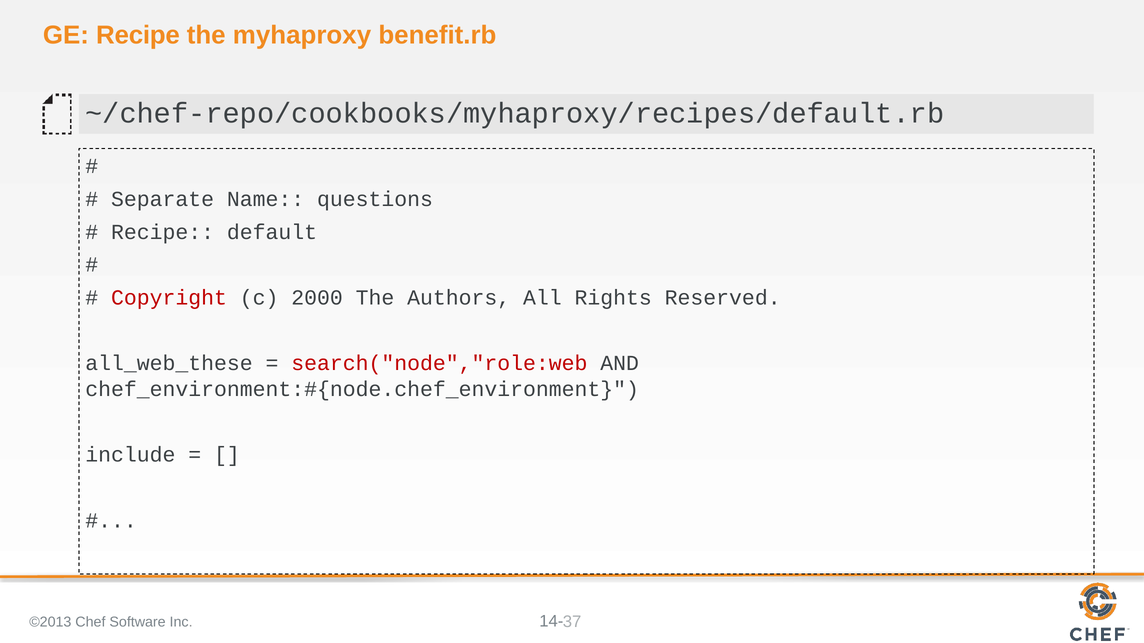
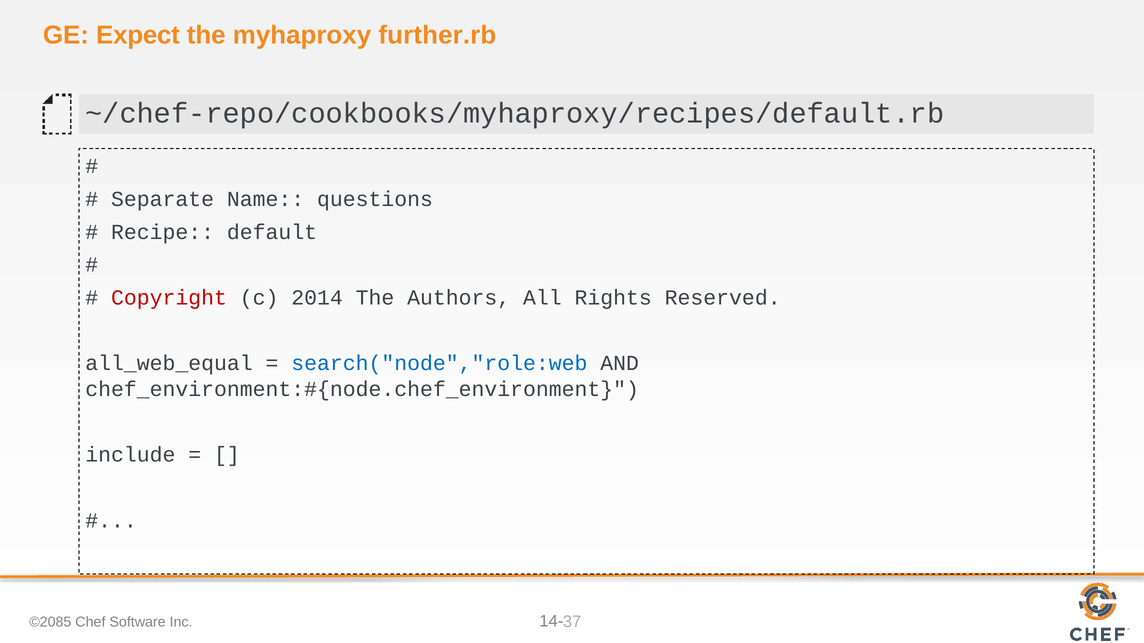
GE Recipe: Recipe -> Expect (138, 35)
benefit.rb: benefit.rb -> further.rb (437, 35)
2000: 2000 -> 2014 (317, 298)
all_web_these: all_web_these -> all_web_equal (169, 364)
search("node","role:web colour: red -> blue (439, 364)
©2013: ©2013 -> ©2085 (50, 623)
